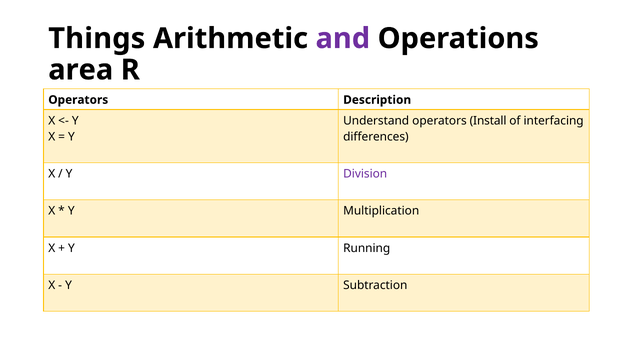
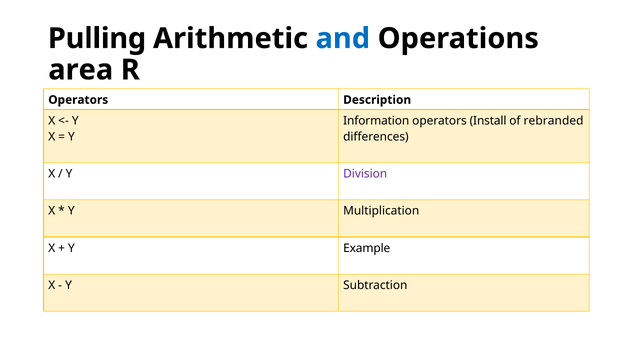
Things: Things -> Pulling (97, 38)
and colour: purple -> blue (343, 38)
Understand: Understand -> Information (376, 121)
interfacing: interfacing -> rebranded (554, 121)
Running: Running -> Example (367, 248)
